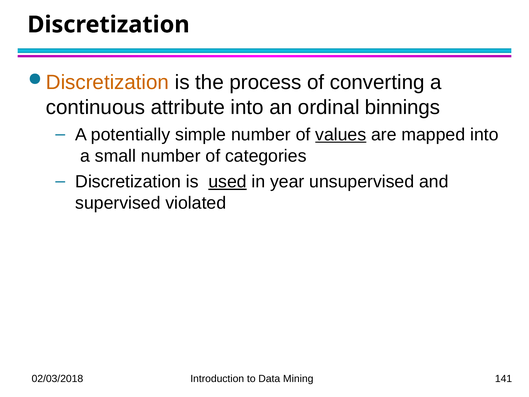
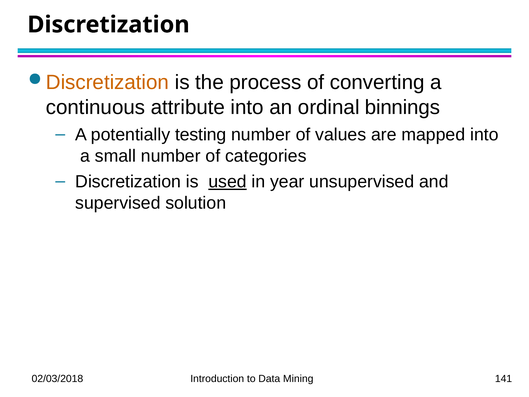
simple: simple -> testing (201, 135)
values underline: present -> none (341, 135)
violated: violated -> solution (196, 203)
